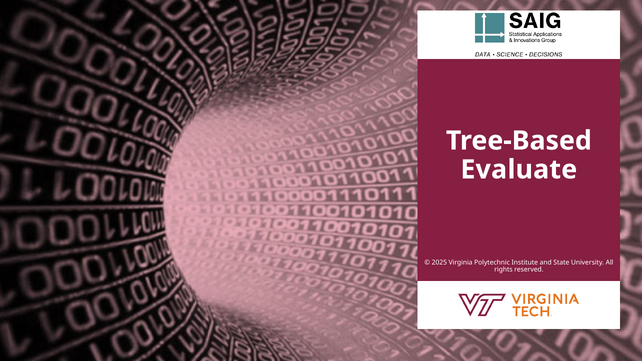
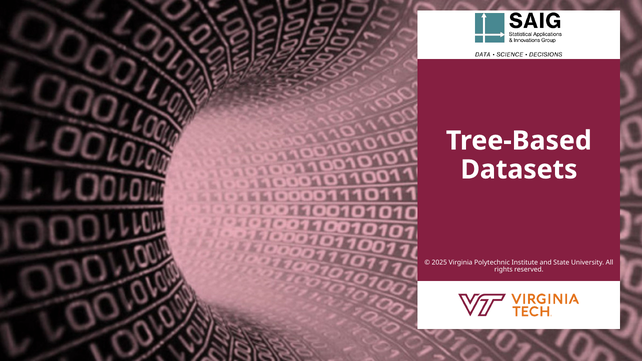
Evaluate: Evaluate -> Datasets (519, 170)
